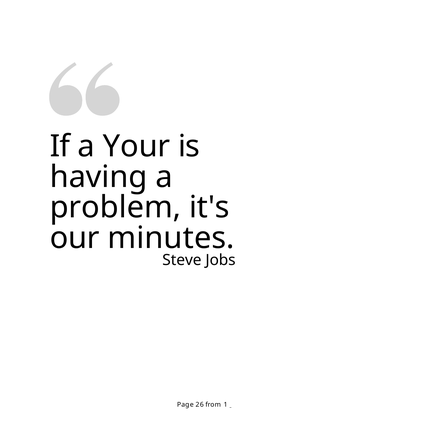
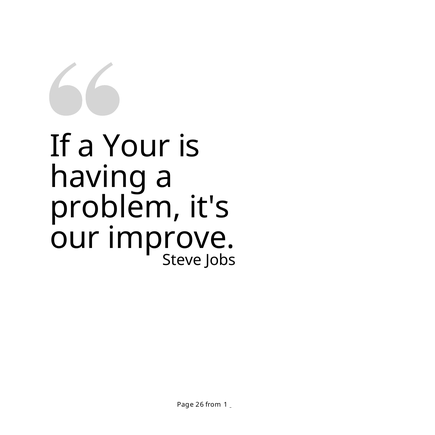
minutes: minutes -> improve (171, 238)
